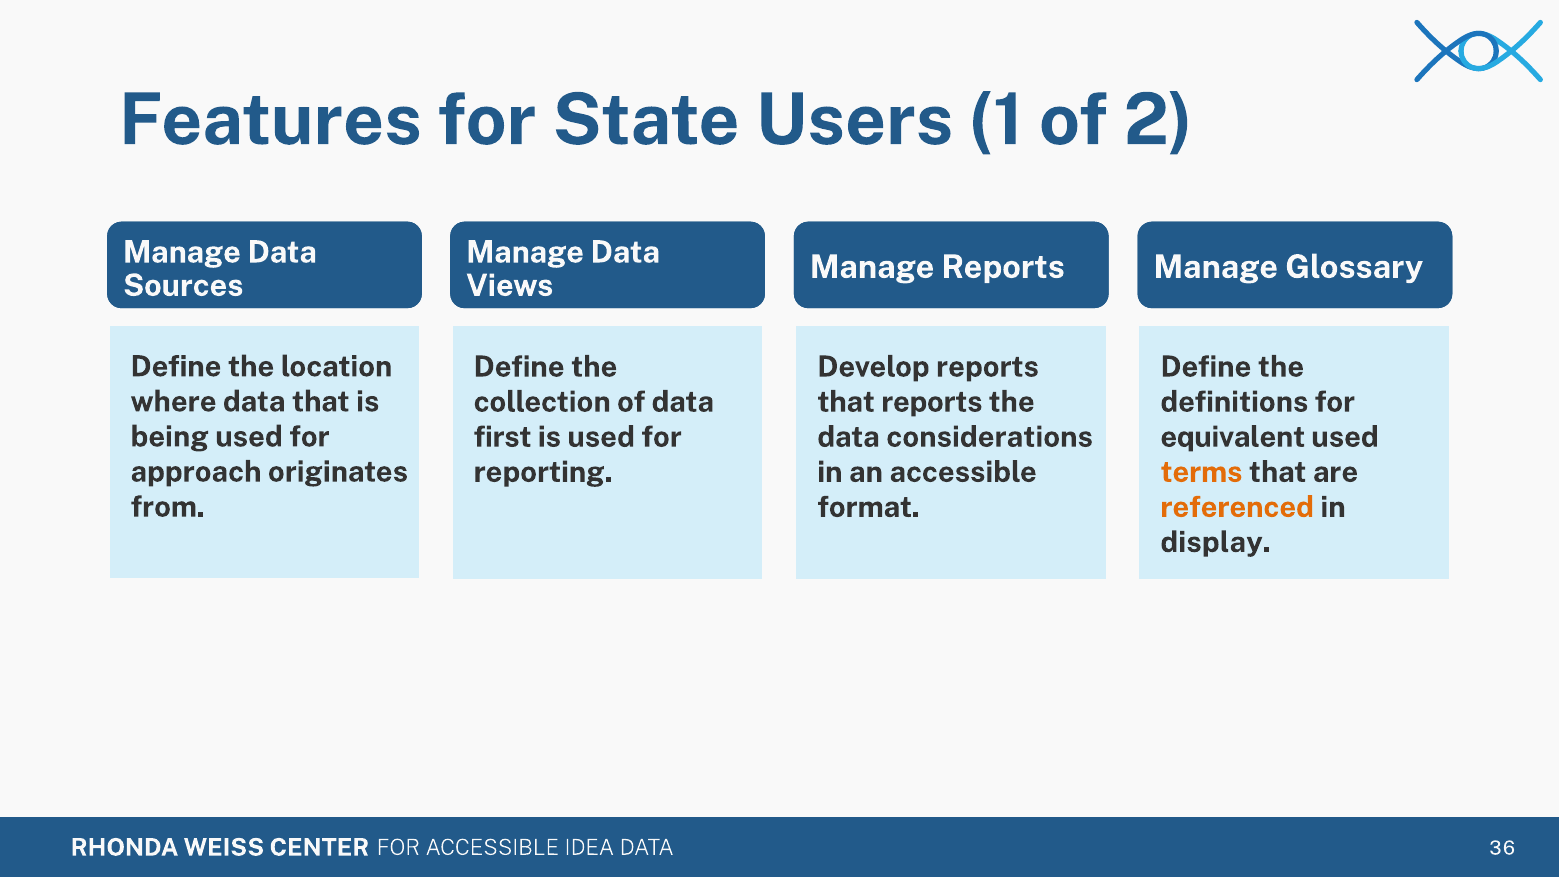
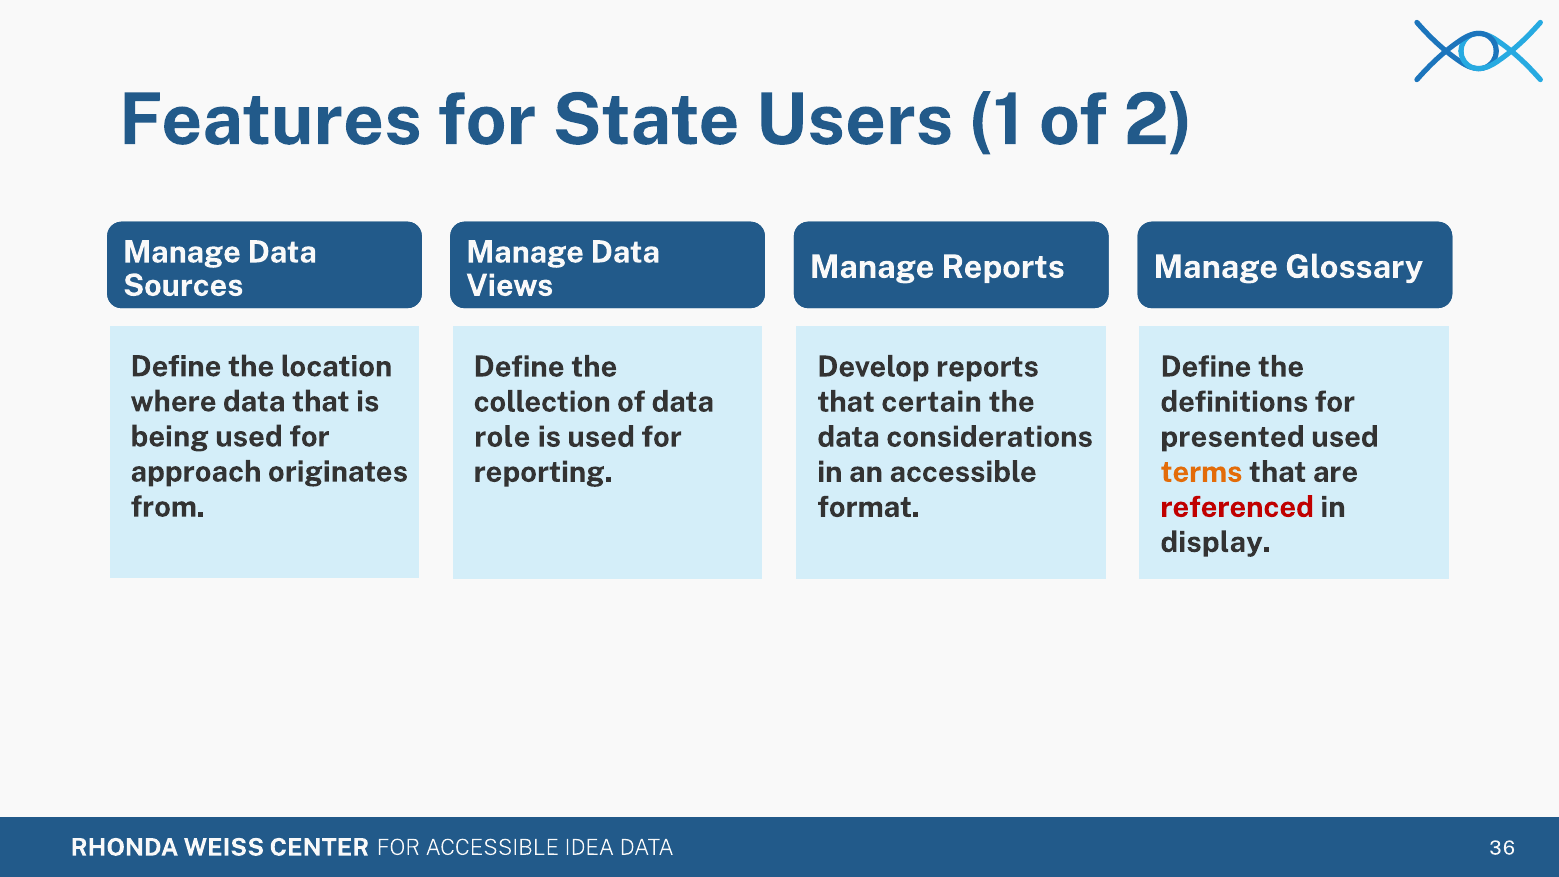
that reports: reports -> certain (932, 402)
first: first -> role (502, 437)
equivalent: equivalent -> presented (1233, 437)
referenced colour: orange -> red (1237, 507)
